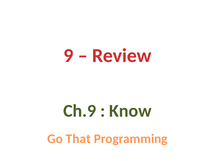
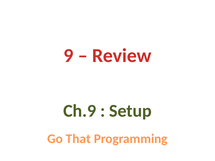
Know: Know -> Setup (130, 111)
